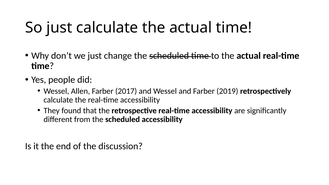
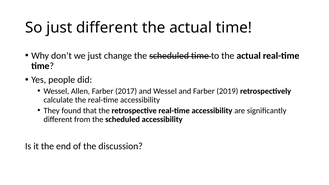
just calculate: calculate -> different (107, 28)
